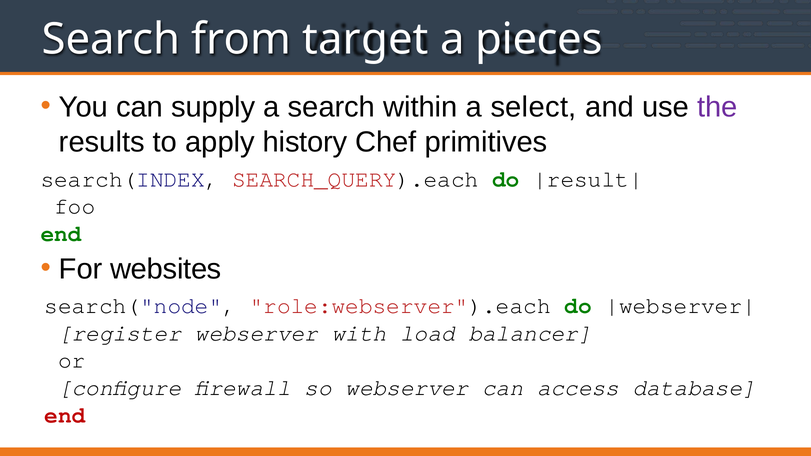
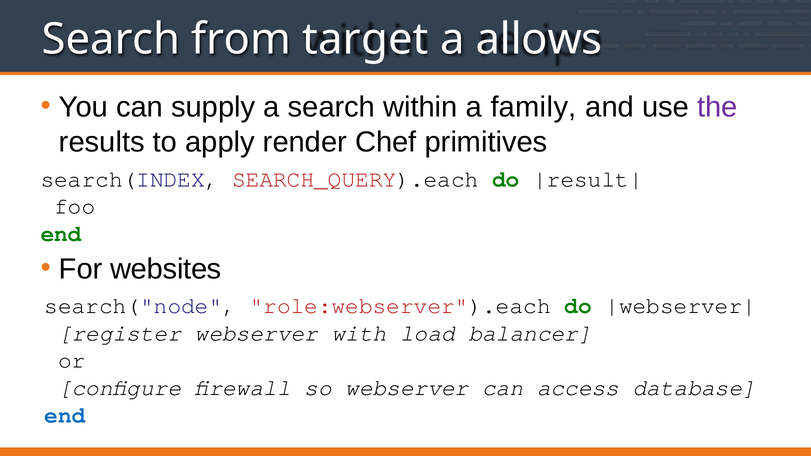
pieces: pieces -> allows (539, 40)
select: select -> family (534, 107)
history: history -> render (305, 142)
end colour: red -> blue (65, 415)
